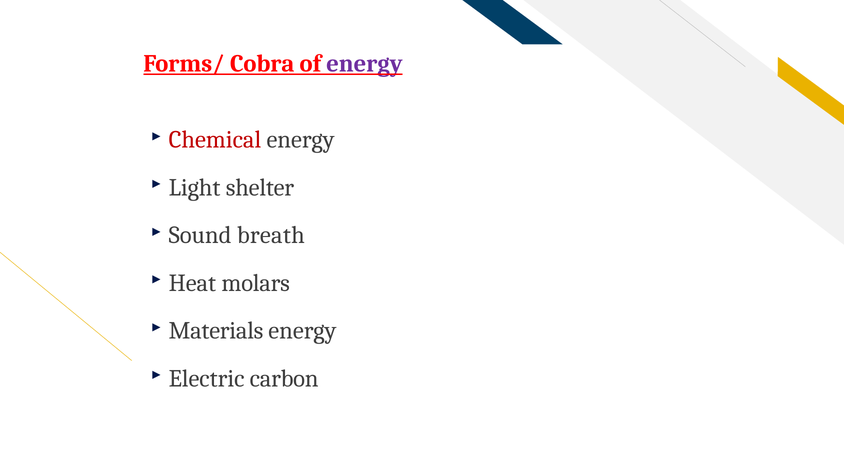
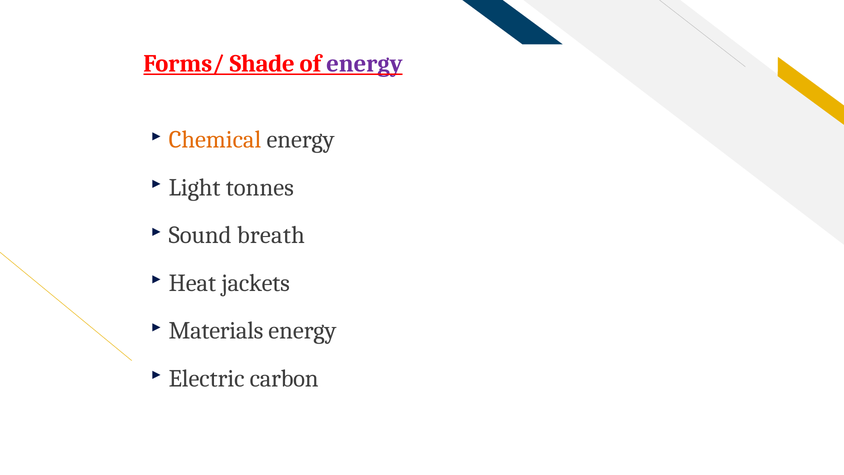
Cobra: Cobra -> Shade (262, 63)
Chemical colour: red -> orange (215, 140)
shelter: shelter -> tonnes (260, 187)
molars: molars -> jackets (256, 283)
